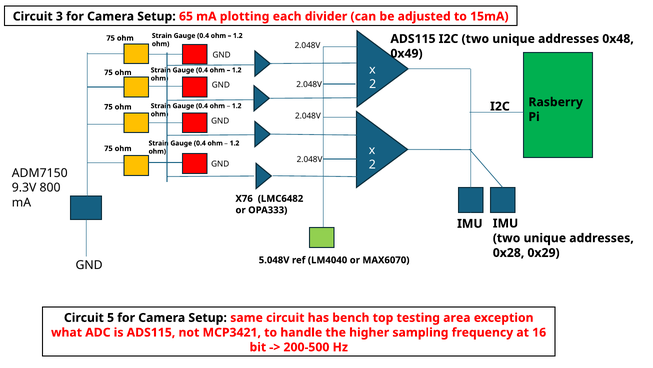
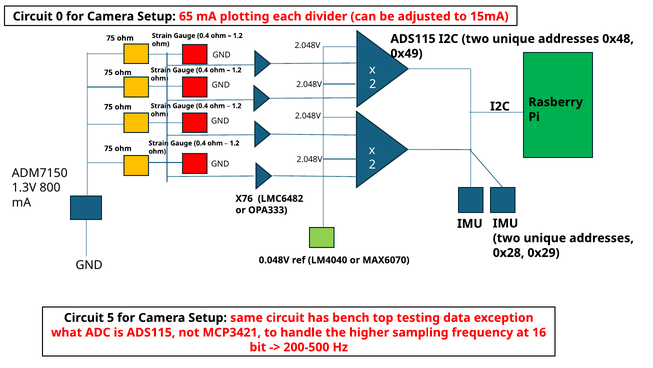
3: 3 -> 0 (59, 16)
9.3V: 9.3V -> 1.3V (24, 188)
5.048V: 5.048V -> 0.048V (274, 260)
area: area -> data (457, 317)
